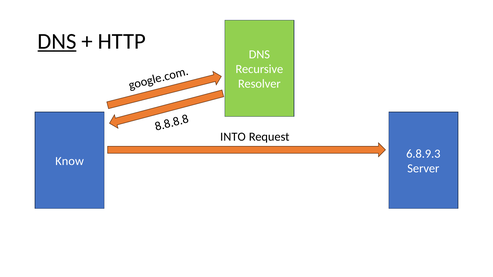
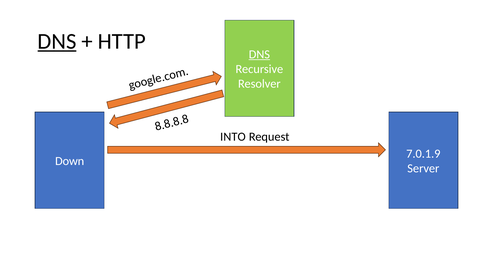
DNS underline: none -> present (259, 54)
6.8.9.3: 6.8.9.3 -> 7.0.1.9 (423, 154)
Know: Know -> Down (70, 161)
